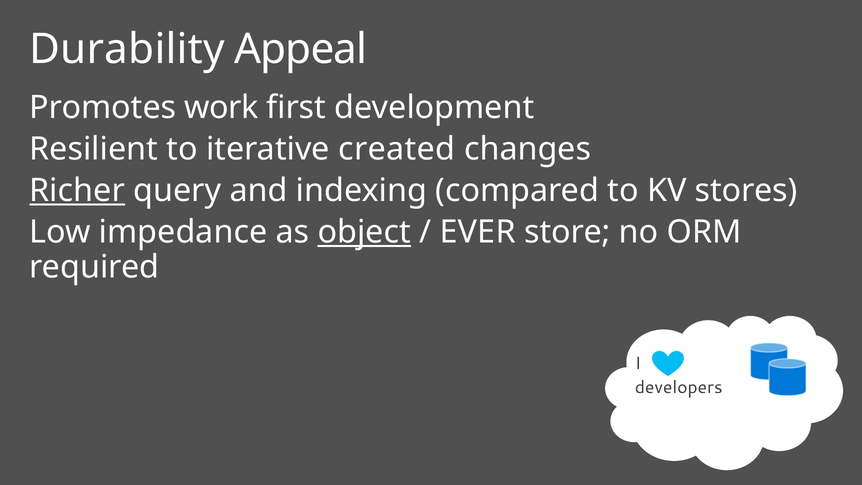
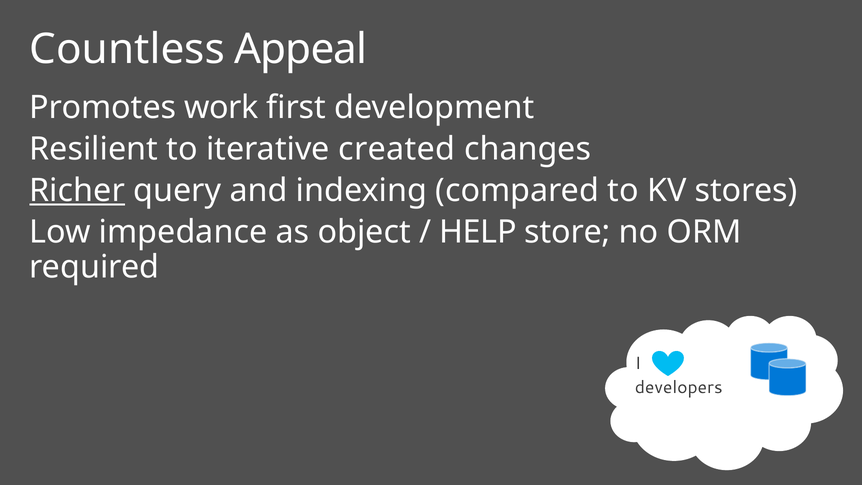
Durability: Durability -> Countless (127, 49)
object underline: present -> none (364, 232)
EVER: EVER -> HELP (478, 232)
